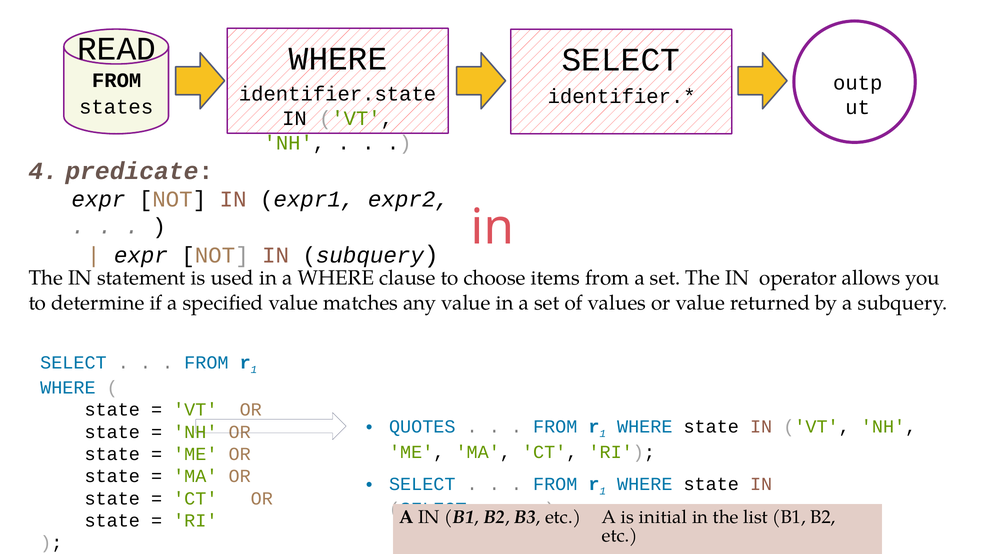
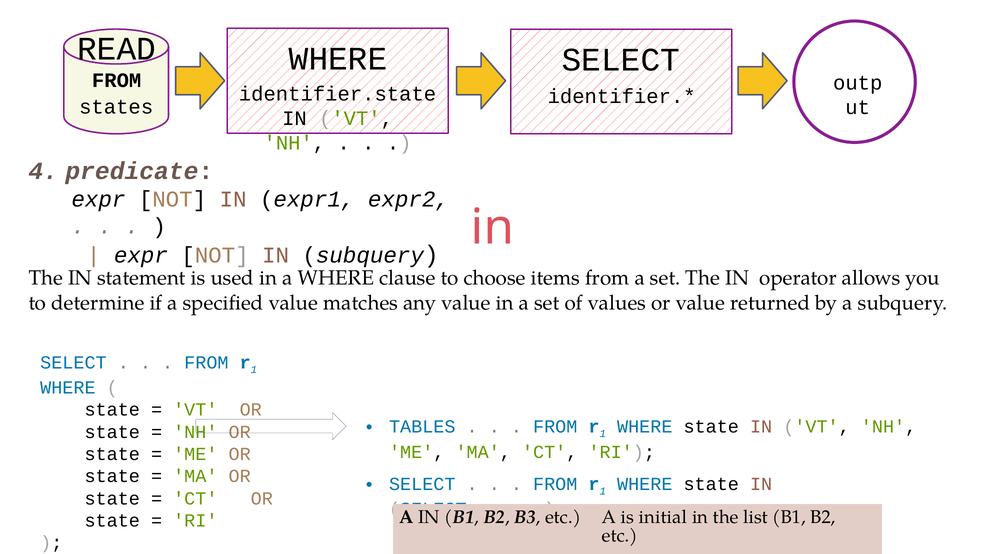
QUOTES: QUOTES -> TABLES (422, 427)
